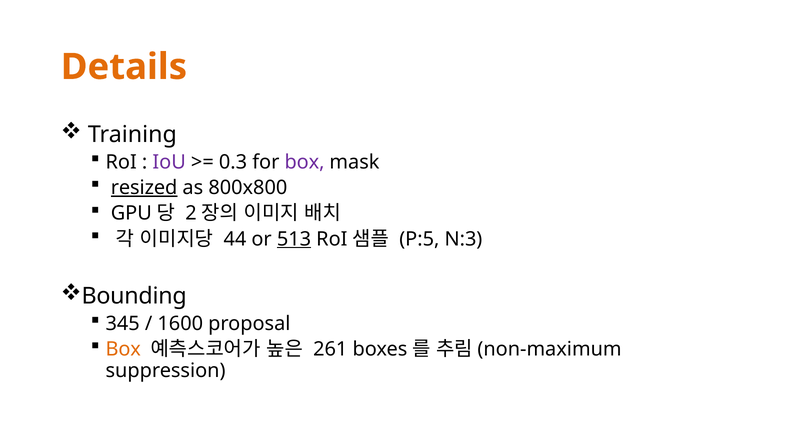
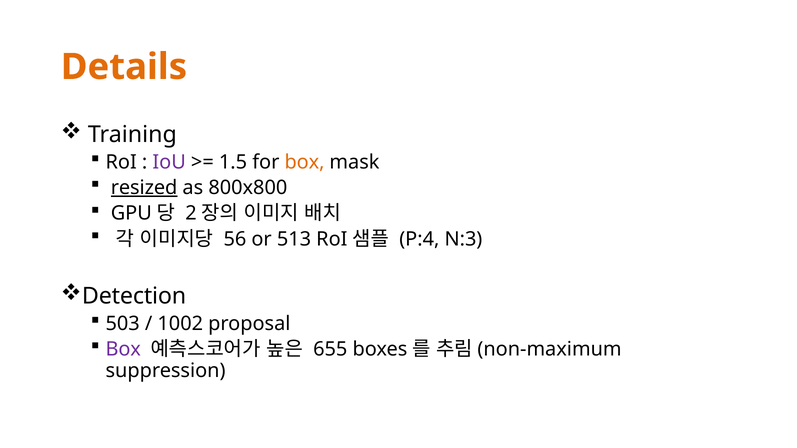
0.3: 0.3 -> 1.5 (233, 162)
box colour: purple -> orange (305, 162)
44: 44 -> 56 (235, 239)
513 underline: present -> none (294, 239)
P:5: P:5 -> P:4 (419, 239)
Bounding: Bounding -> Detection (134, 296)
345: 345 -> 503 (123, 324)
1600: 1600 -> 1002 (180, 324)
Box colour: orange -> purple (123, 350)
261: 261 -> 655 (330, 350)
